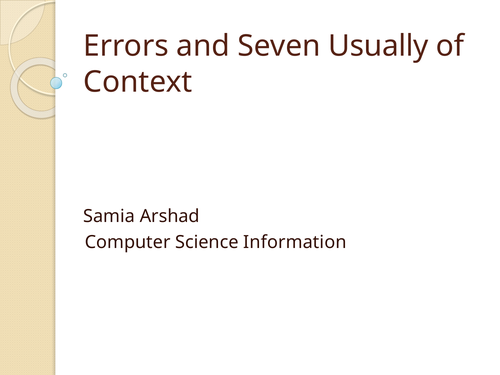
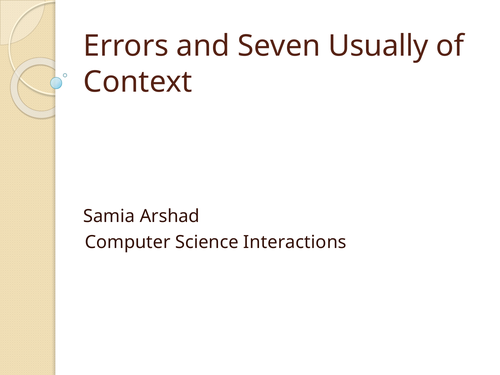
Information: Information -> Interactions (295, 242)
